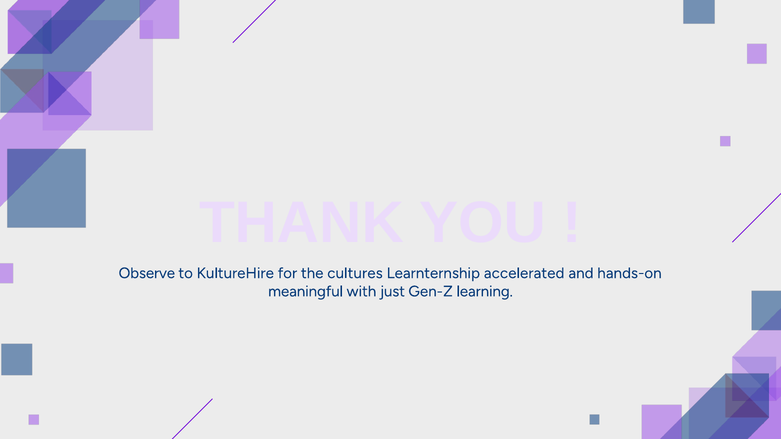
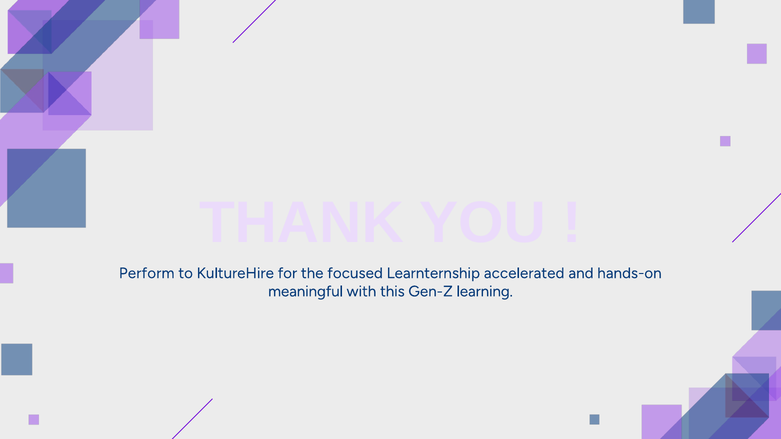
Observe: Observe -> Perform (147, 273)
cultures: cultures -> focused (355, 273)
just: just -> this (392, 292)
